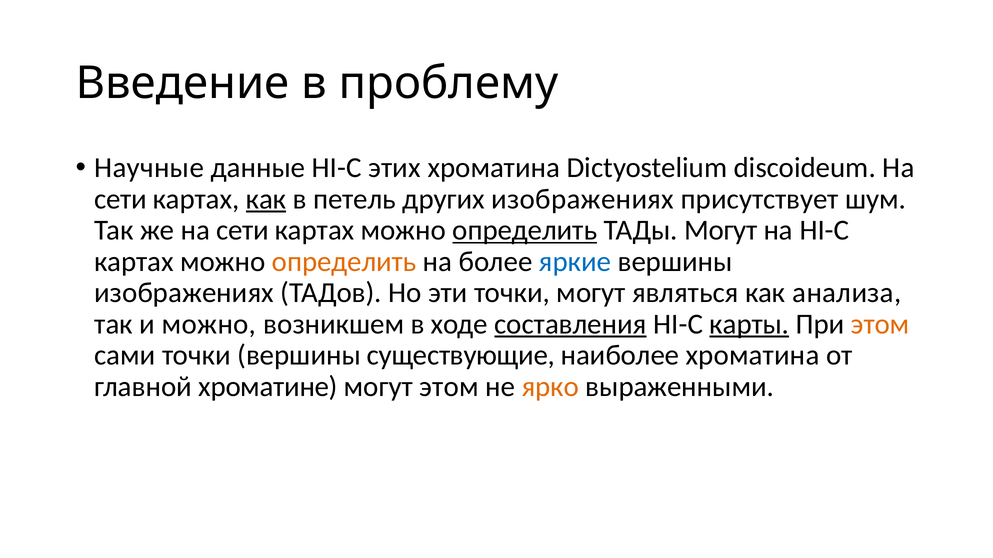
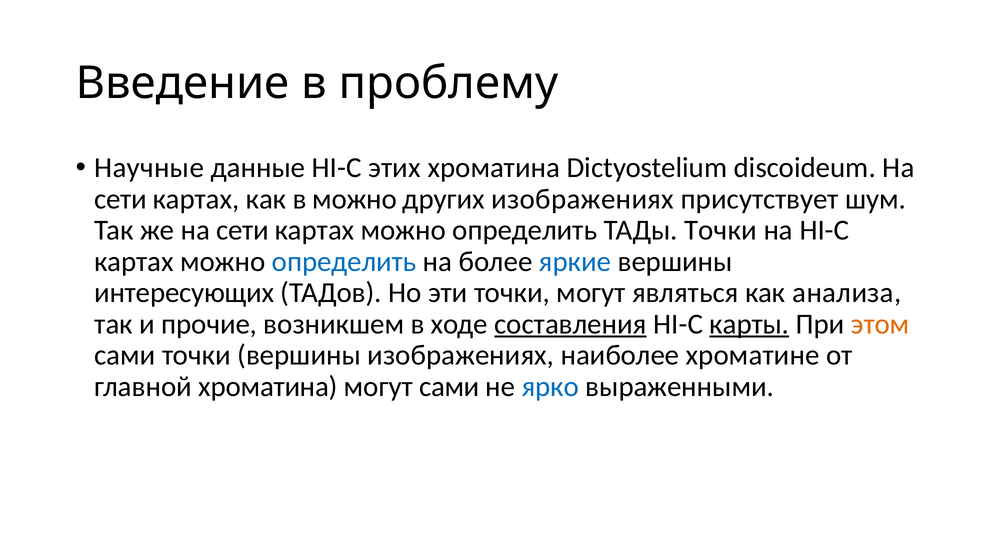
как underline: present -> none (266, 199)
в петель: петель -> можно (355, 199)
определить underline: present -> none (525, 230)
ТАДы Могут: Могут -> Точки (720, 230)
определить colour: orange -> blue (344, 262)
изображениях: изображениях -> интересующих (184, 293)
и можно: можно -> прочие (209, 324)
вершины существующие: существующие -> изображениях (461, 356)
наиболее хроматина: хроматина -> хроматине (753, 356)
главной хроматине: хроматине -> хроматина (268, 387)
могут этом: этом -> сами (449, 387)
ярко colour: orange -> blue (550, 387)
